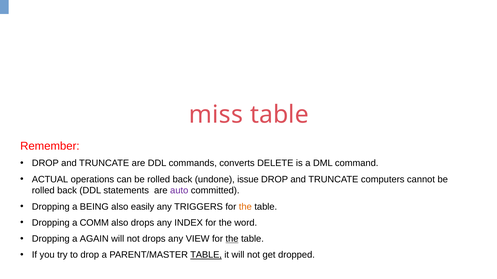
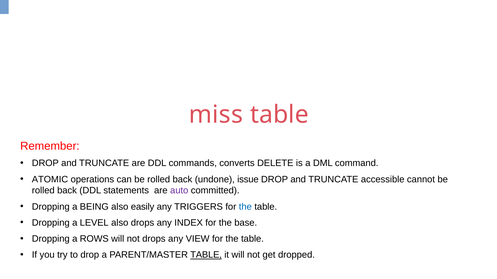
ACTUAL: ACTUAL -> ATOMIC (50, 180)
computers: computers -> accessible (383, 180)
the colour: orange -> blue (245, 207)
COMM: COMM -> LEVEL (94, 223)
word: word -> base (246, 223)
AGAIN: AGAIN -> ROWS (94, 239)
the underline: present -> none (232, 239)
